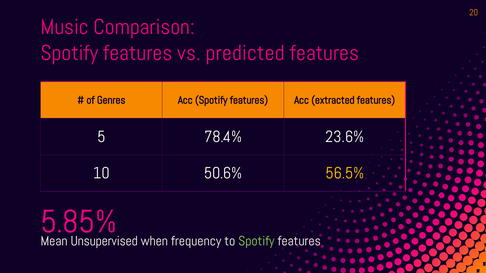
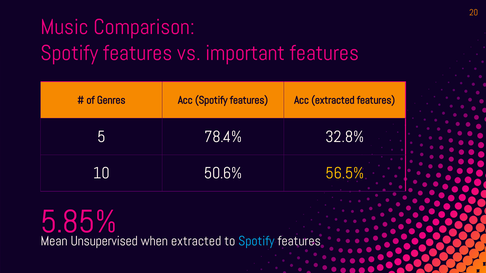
predicted: predicted -> important (245, 53)
23.6%: 23.6% -> 32.8% (345, 137)
when frequency: frequency -> extracted (196, 241)
Spotify colour: light green -> light blue (256, 241)
